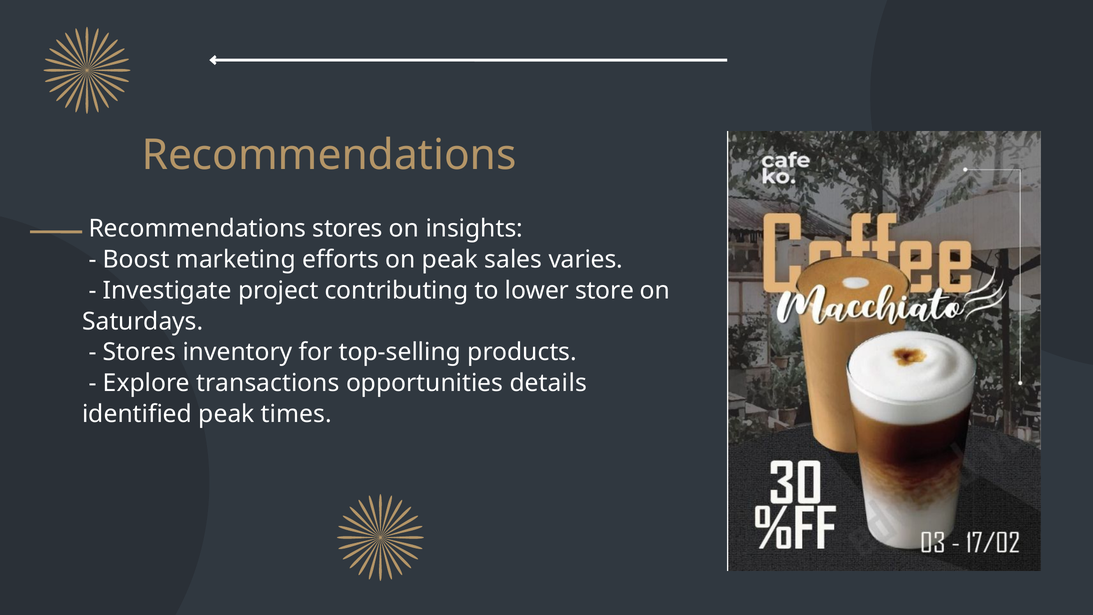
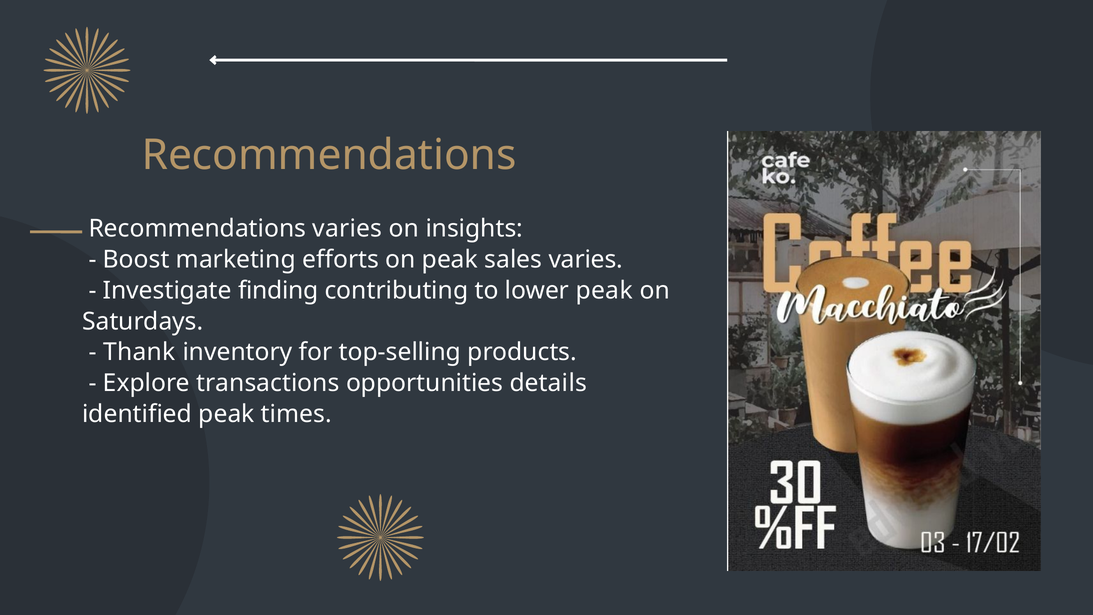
Recommendations stores: stores -> varies (347, 229)
project: project -> finding (278, 290)
lower store: store -> peak (604, 290)
Stores: Stores -> Thank (139, 352)
